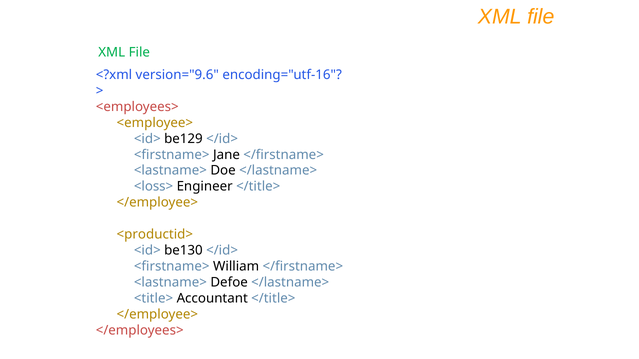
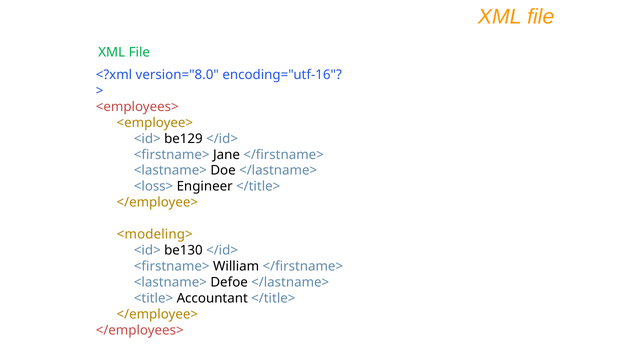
version="9.6: version="9.6 -> version="8.0 (177, 75)
<productid>: <productid> -> <modeling> (155, 235)
